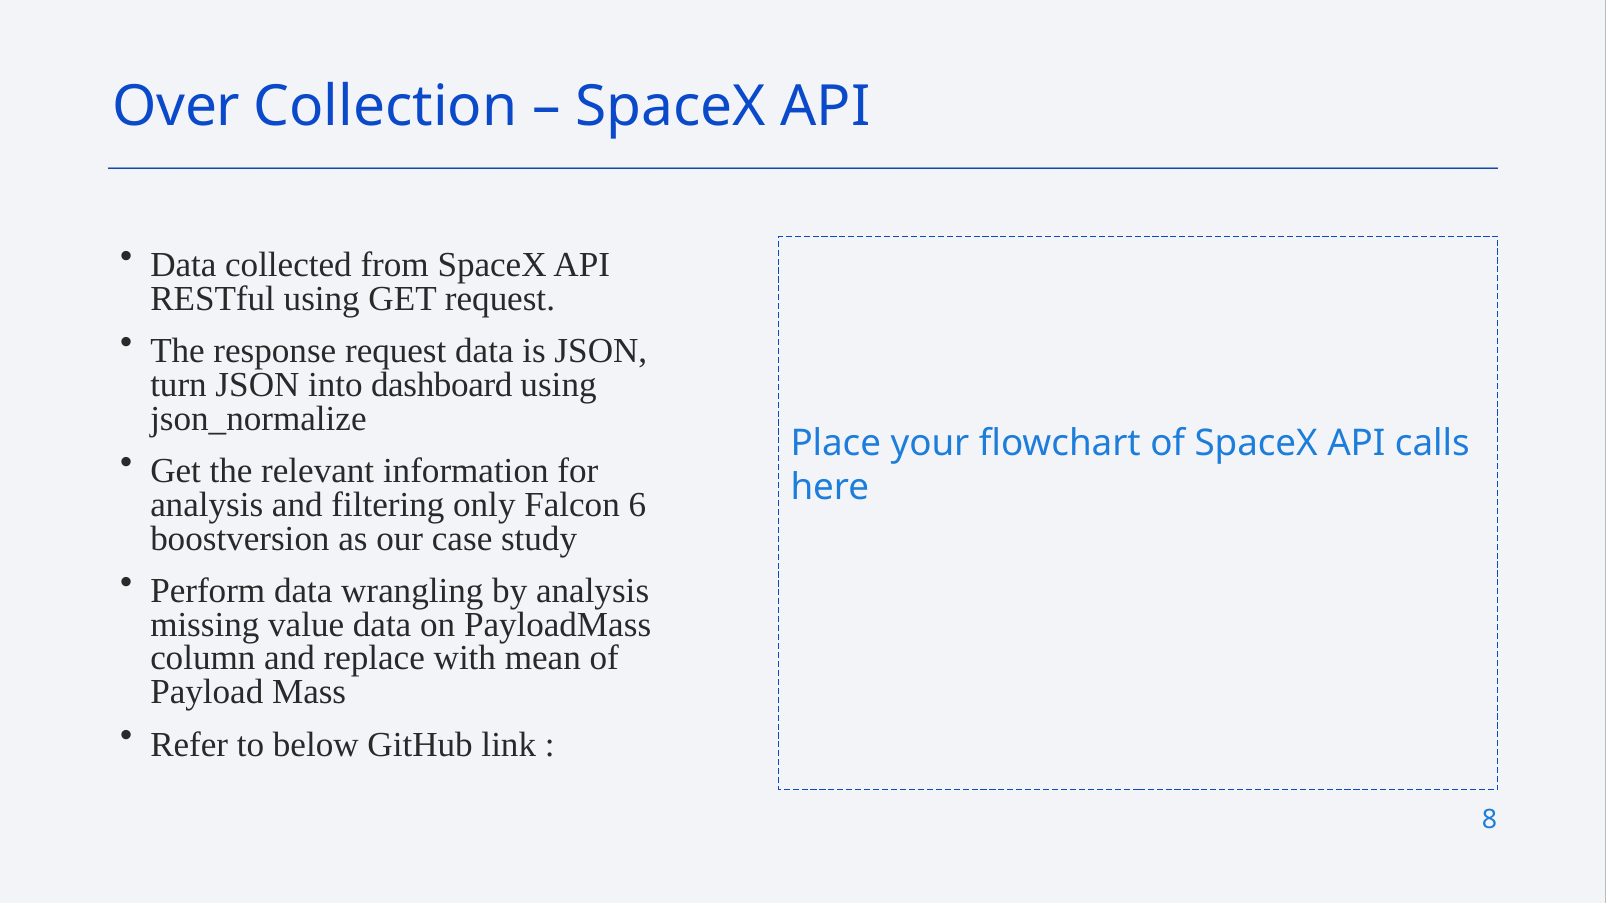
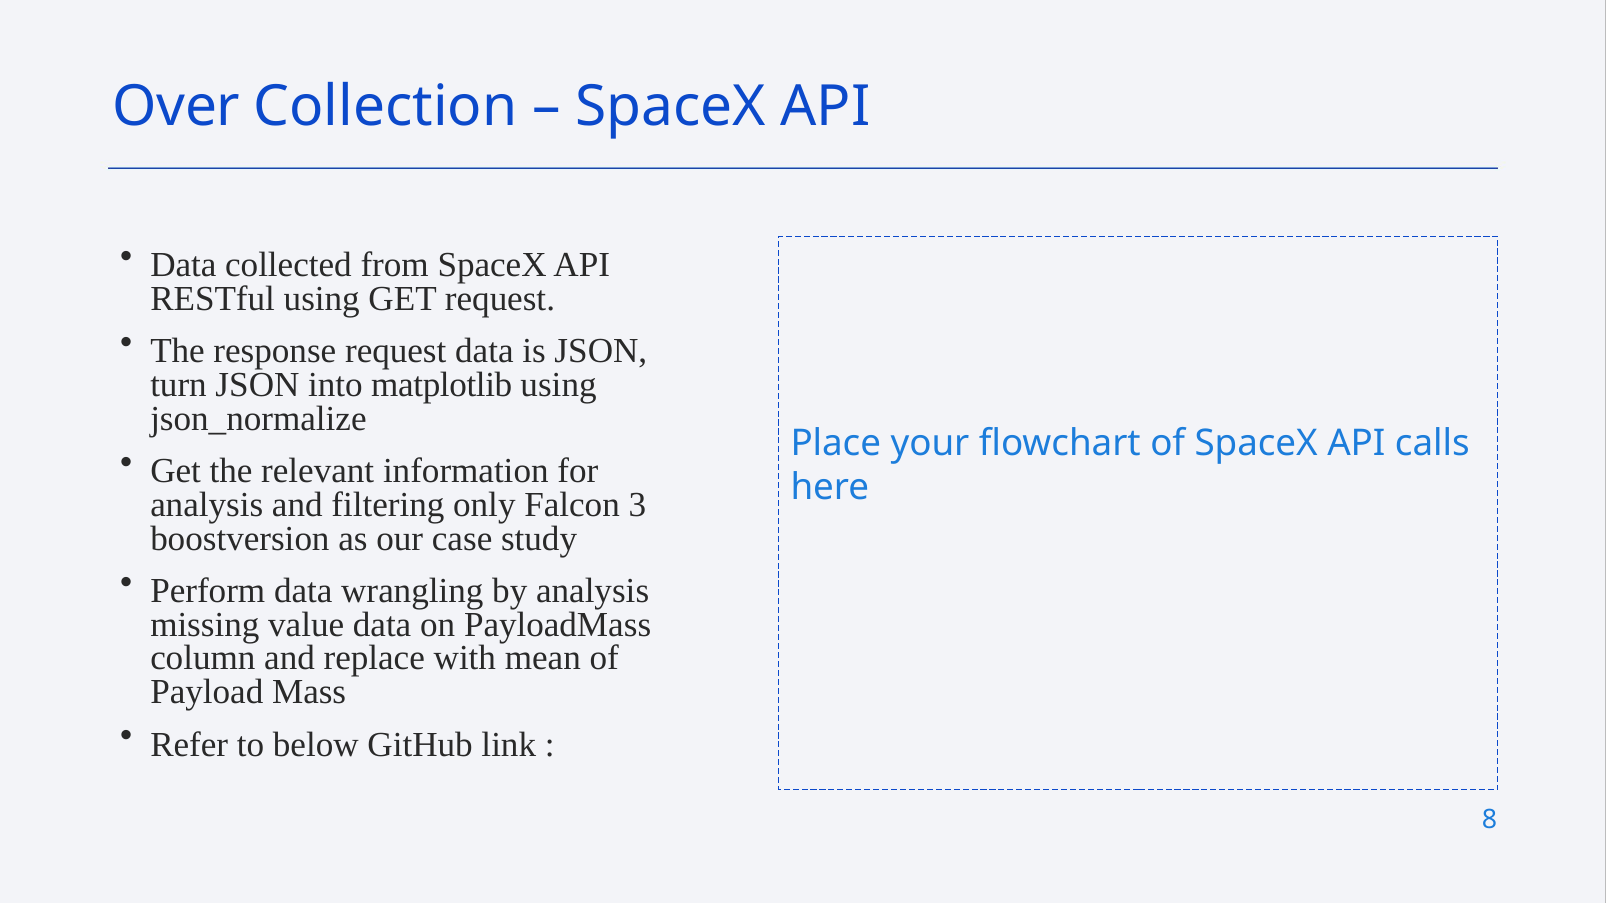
dashboard: dashboard -> matplotlib (442, 385)
6: 6 -> 3 (637, 505)
